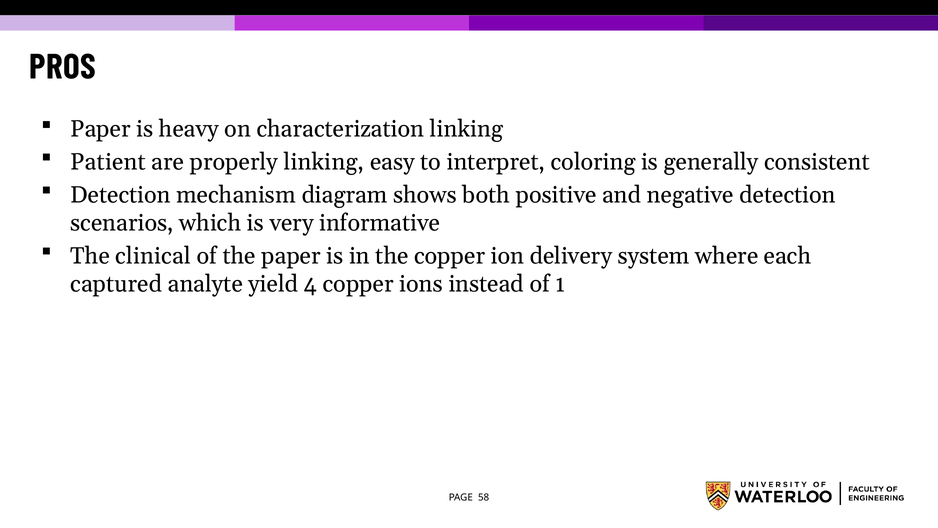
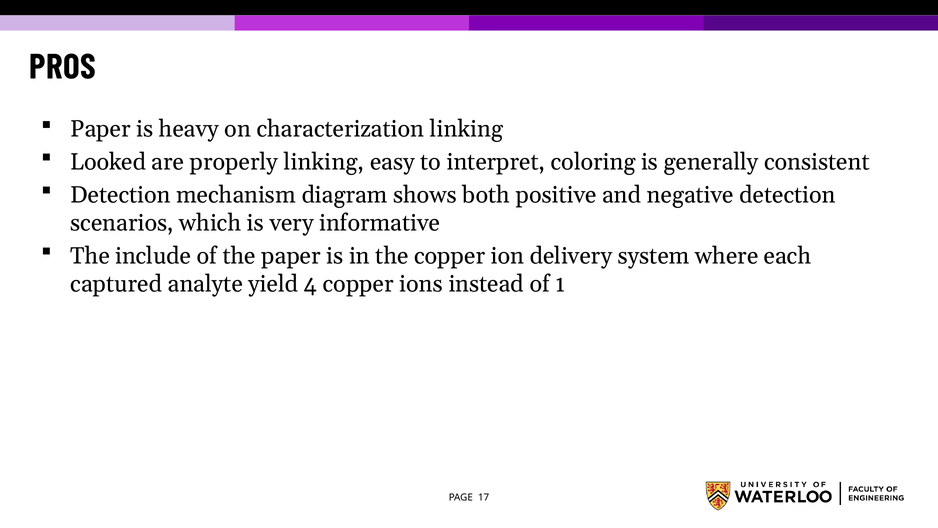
Patient: Patient -> Looked (108, 162)
clinical: clinical -> include (153, 256)
58: 58 -> 17 (484, 497)
